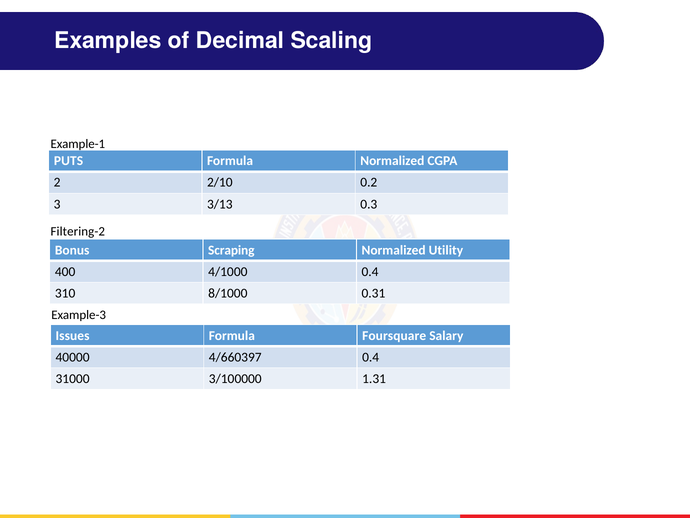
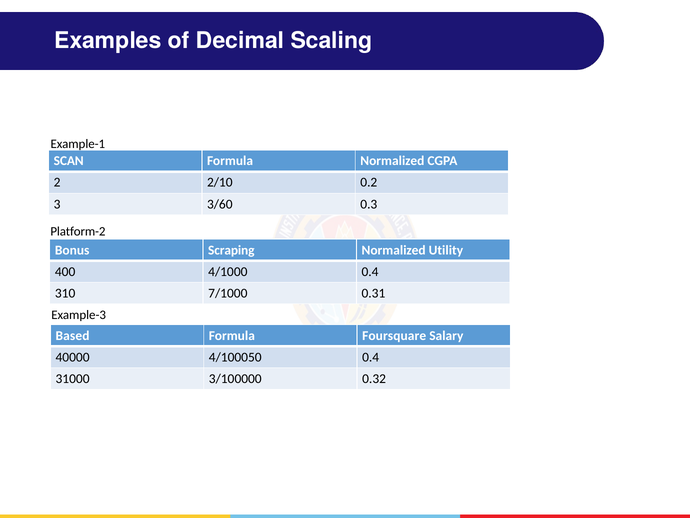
PUTS: PUTS -> SCAN (69, 161)
3/13: 3/13 -> 3/60 (220, 204)
Filtering-2: Filtering-2 -> Platform-2 (78, 231)
8/1000: 8/1000 -> 7/1000 (228, 293)
Issues: Issues -> Based (73, 335)
4/660397: 4/660397 -> 4/100050 (235, 357)
1.31: 1.31 -> 0.32 (374, 378)
